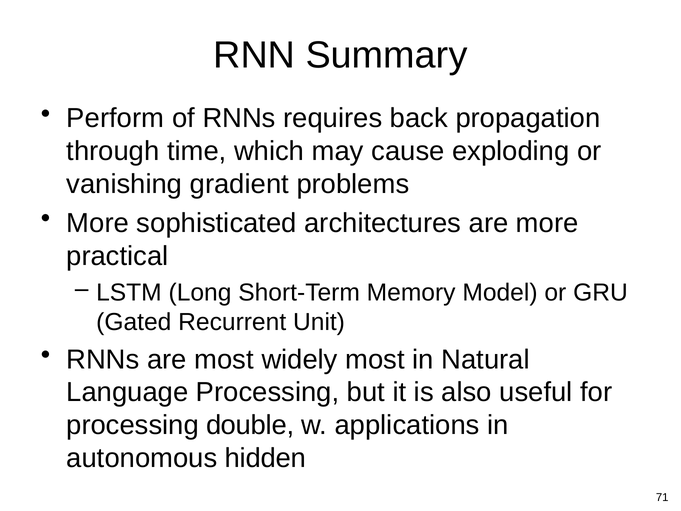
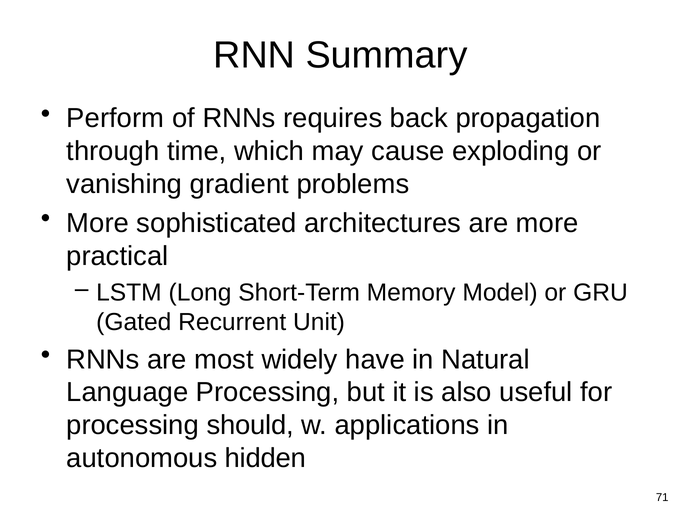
widely most: most -> have (375, 359)
double: double -> should (250, 425)
